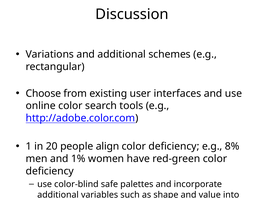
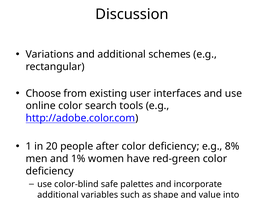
align: align -> after (107, 146)
